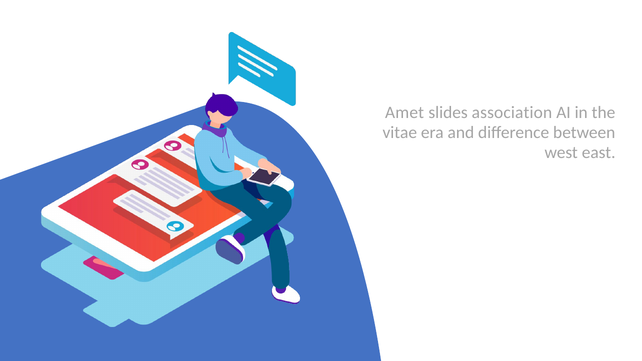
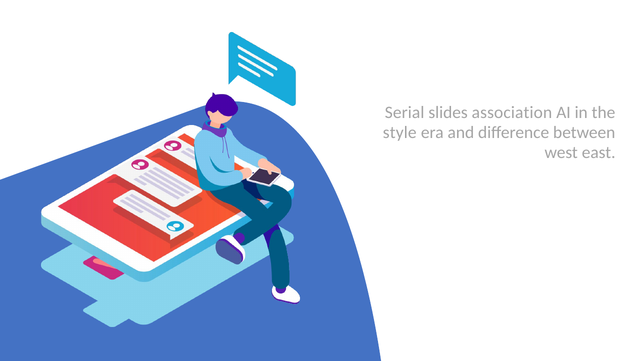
Amet: Amet -> Serial (405, 112)
vitae: vitae -> style (400, 132)
